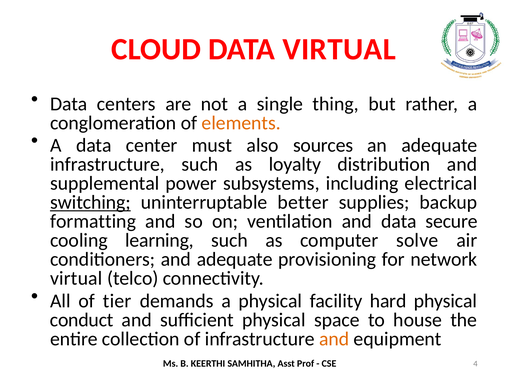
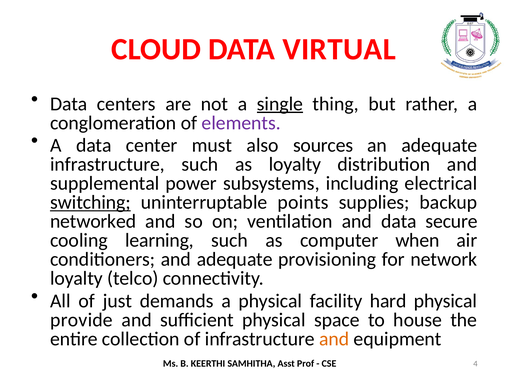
single underline: none -> present (280, 104)
elements colour: orange -> purple (241, 123)
better: better -> points (303, 202)
formatting: formatting -> networked (93, 221)
solve: solve -> when (417, 240)
virtual: virtual -> loyalty (76, 278)
tier: tier -> just (117, 301)
conduct: conduct -> provide (82, 320)
